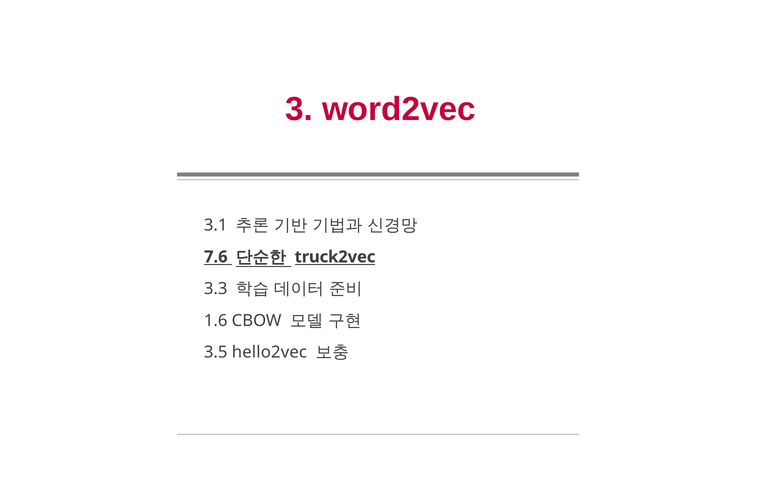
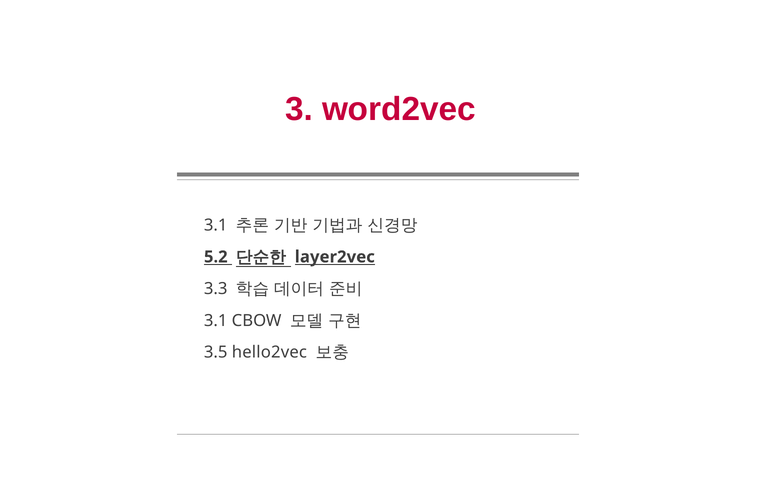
7.6: 7.6 -> 5.2 (216, 257)
truck2vec: truck2vec -> layer2vec (335, 257)
1.6: 1.6 -> 3.1 (216, 321)
